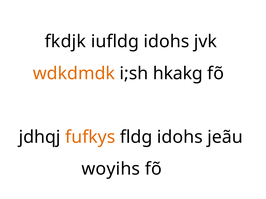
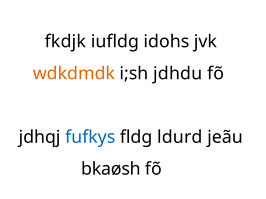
hkakg: hkakg -> jdhdu (178, 74)
fufkys colour: orange -> blue (90, 137)
fldg idohs: idohs -> ldurd (180, 137)
woyihs: woyihs -> bkaøsh (111, 169)
